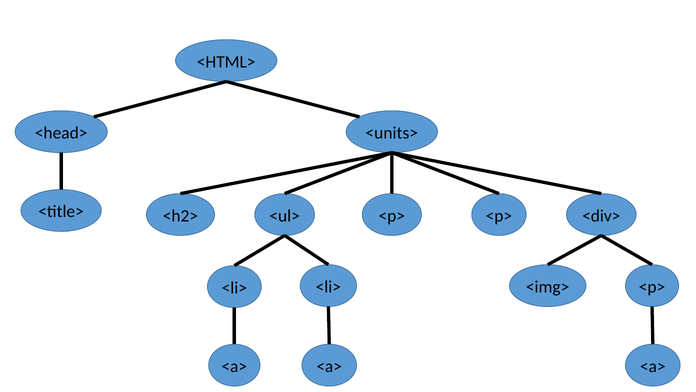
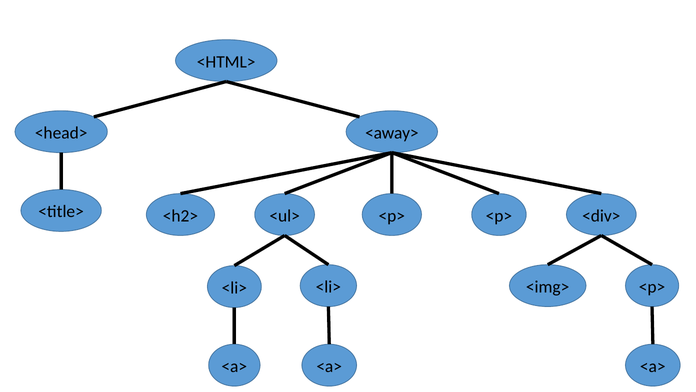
<units>: <units> -> <away> (392, 133)
